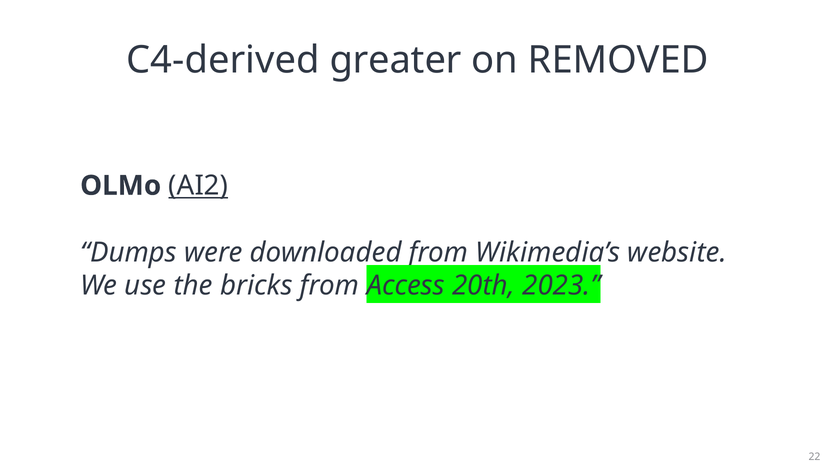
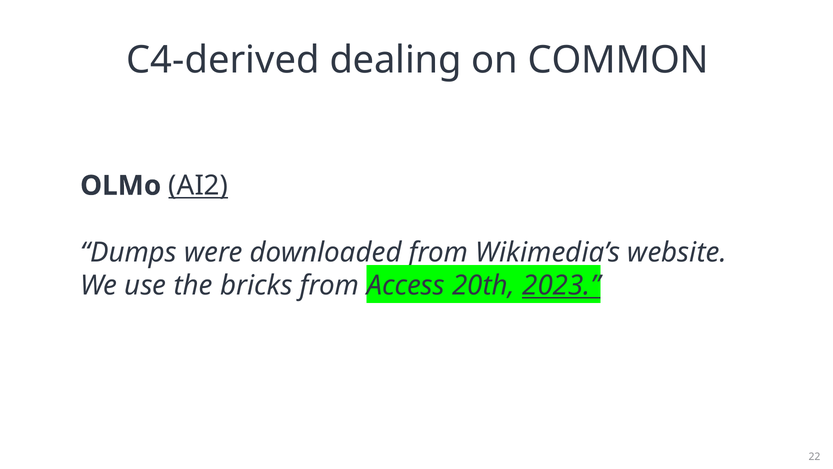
greater: greater -> dealing (396, 60)
REMOVED: REMOVED -> COMMON (618, 60)
2023 underline: none -> present (561, 285)
